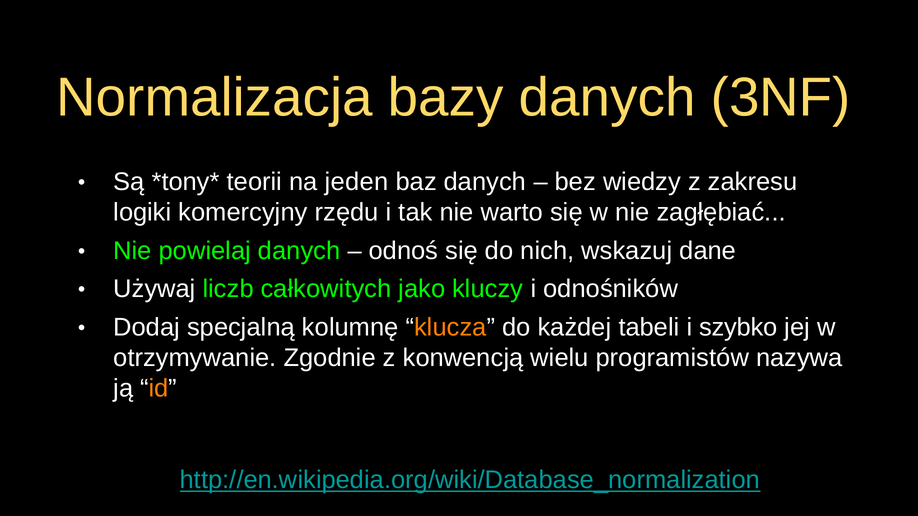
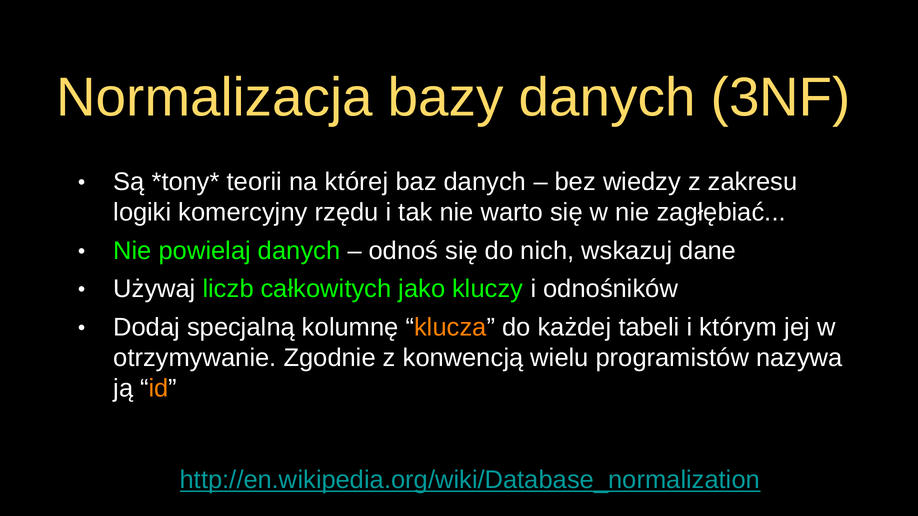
jeden: jeden -> której (356, 182)
szybko: szybko -> którym (738, 327)
